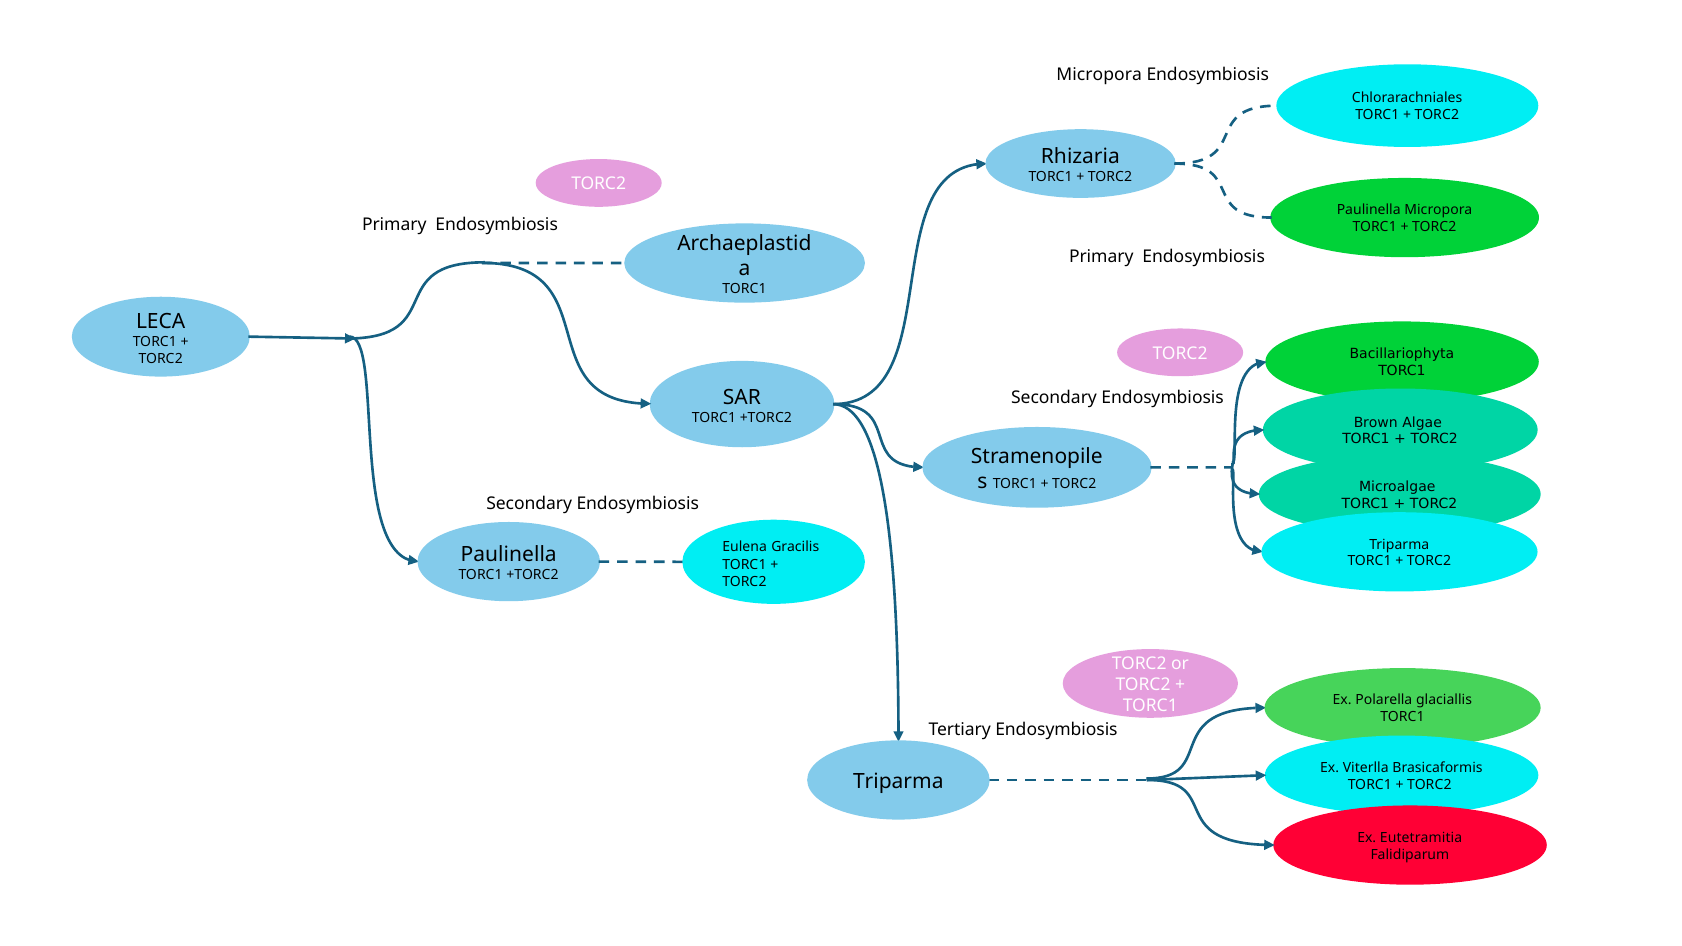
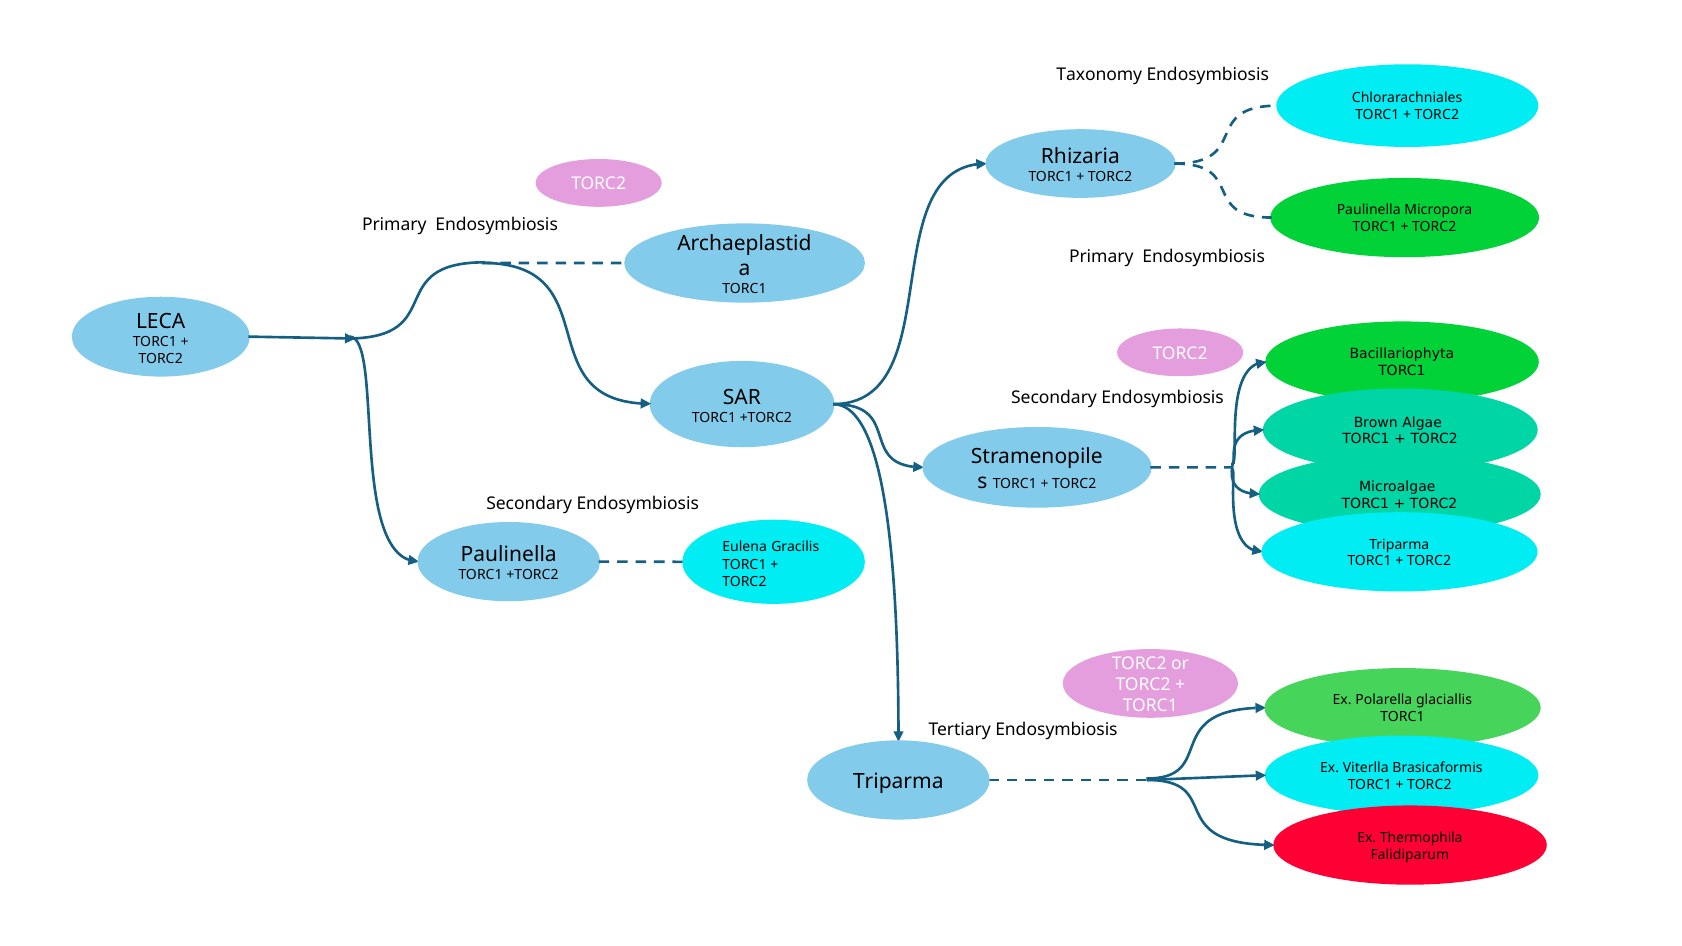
Micropora: Micropora -> Taxonomy (1099, 75)
Eutetramitia: Eutetramitia -> Thermophila (1421, 838)
